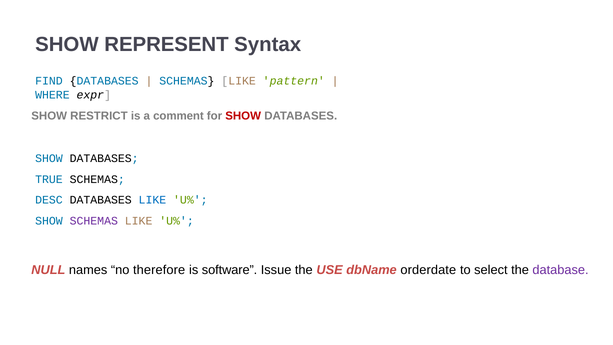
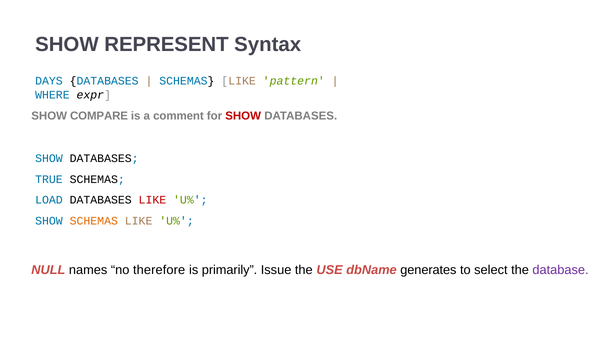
FIND: FIND -> DAYS (49, 81)
RESTRICT: RESTRICT -> COMPARE (99, 116)
DESC: DESC -> LOAD (49, 200)
LIKE colour: blue -> red (152, 200)
SCHEMAS colour: purple -> orange (94, 221)
software: software -> primarily (230, 270)
orderdate: orderdate -> generates (428, 270)
